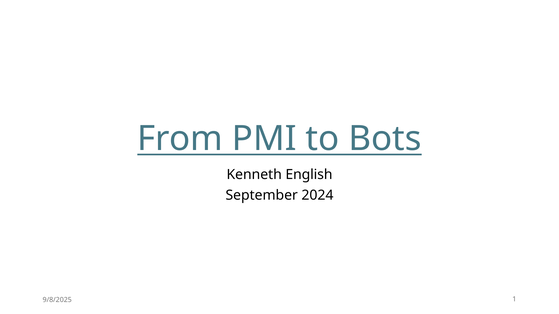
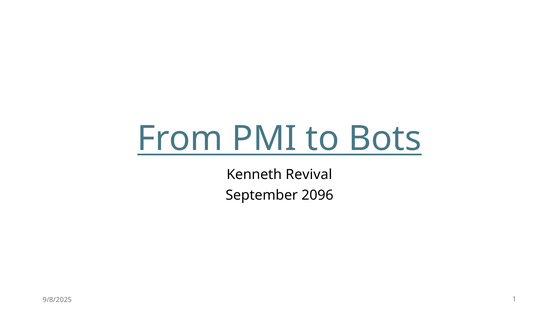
English: English -> Revival (309, 175)
2024: 2024 -> 2096 (317, 196)
